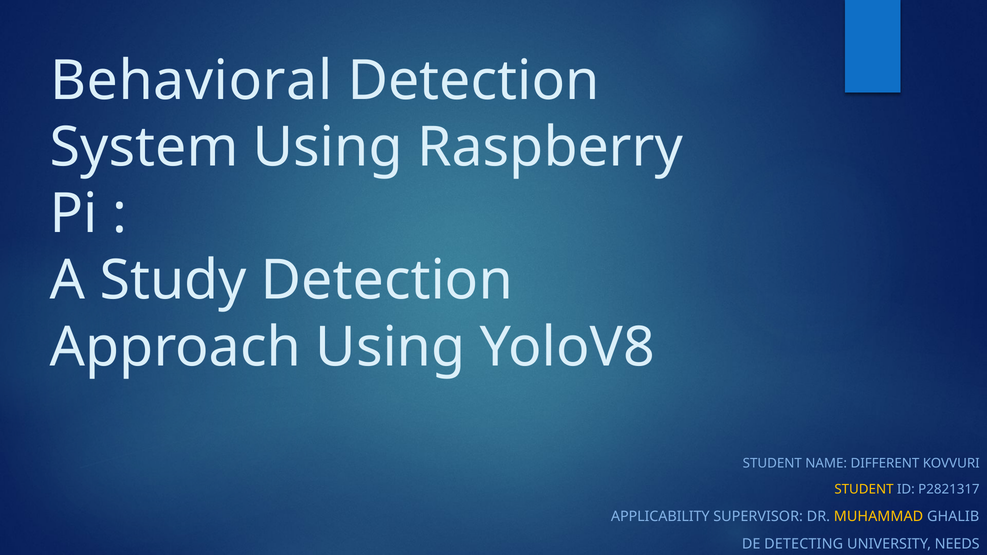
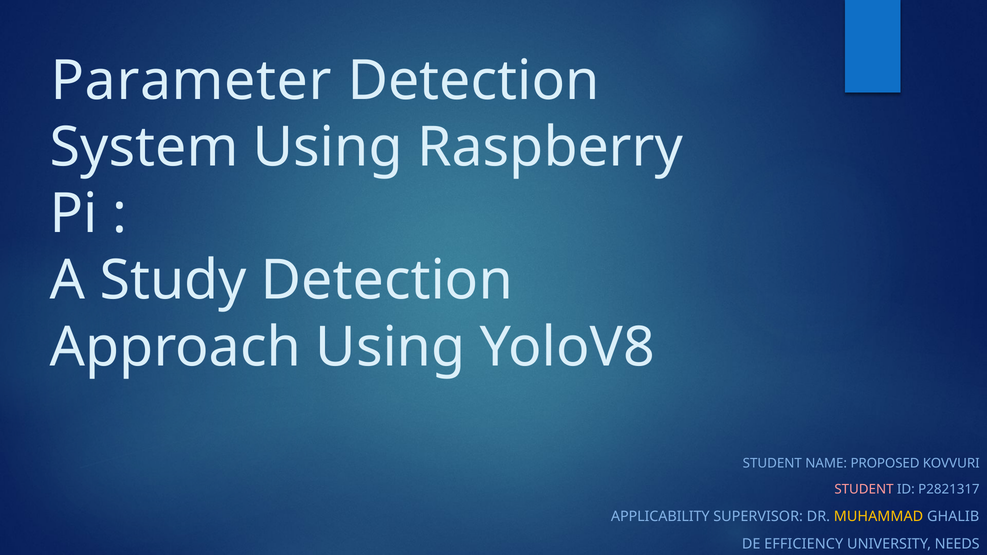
Behavioral: Behavioral -> Parameter (191, 81)
DIFFERENT: DIFFERENT -> PROPOSED (885, 463)
STUDENT colour: yellow -> pink (864, 490)
DETECTING: DETECTING -> EFFICIENCY (804, 544)
